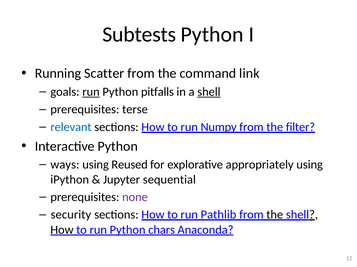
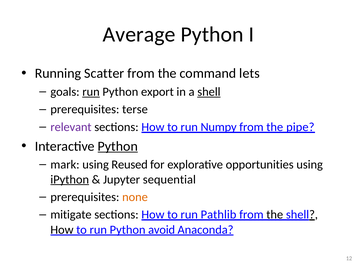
Subtests: Subtests -> Average (139, 35)
link: link -> lets (249, 74)
pitfalls: pitfalls -> export (157, 92)
relevant colour: blue -> purple (71, 127)
filter: filter -> pipe (300, 127)
Python underline: none -> present (118, 147)
ways: ways -> mark (65, 165)
appropriately: appropriately -> opportunities (260, 165)
iPython underline: none -> present (70, 180)
none colour: purple -> orange (135, 198)
security: security -> mitigate (71, 215)
chars: chars -> avoid (162, 230)
